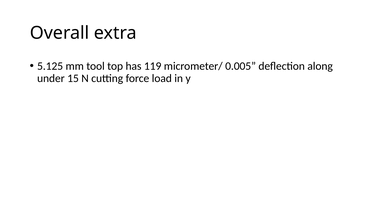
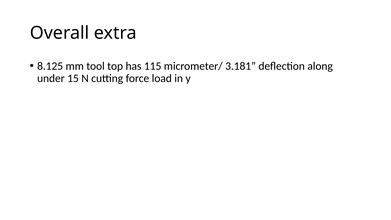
5.125: 5.125 -> 8.125 (50, 66)
119: 119 -> 115 (153, 66)
0.005: 0.005 -> 3.181 (241, 66)
